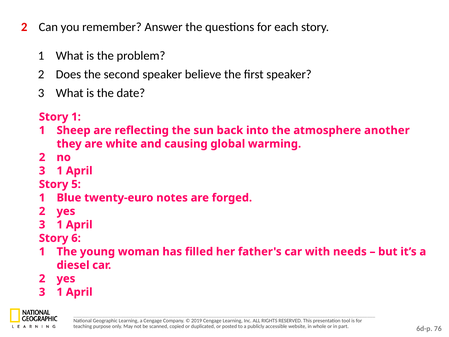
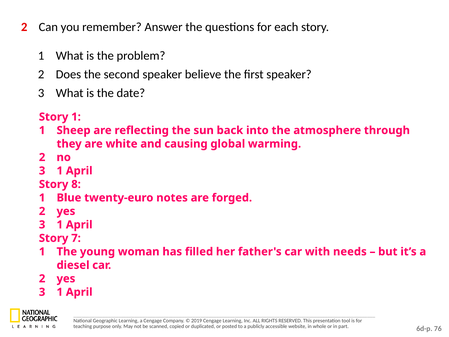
another: another -> through (387, 130)
5: 5 -> 8 (76, 184)
6: 6 -> 7 (76, 238)
